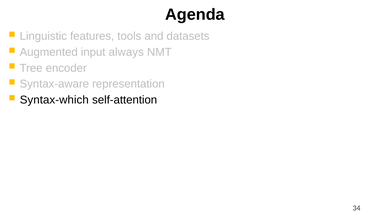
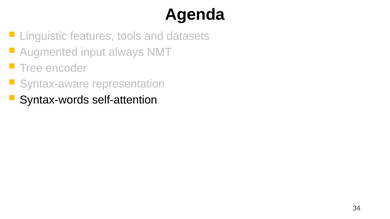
Syntax-which: Syntax-which -> Syntax-words (54, 100)
